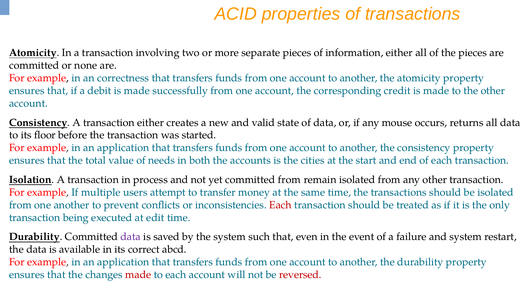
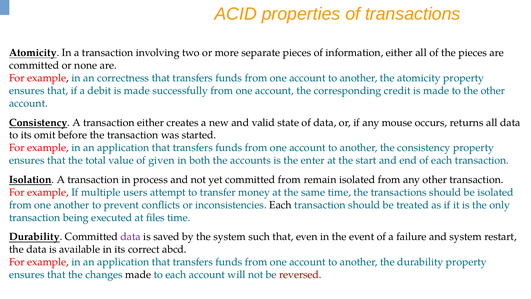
floor: floor -> omit (45, 135)
needs: needs -> given (162, 160)
cities: cities -> enter (313, 160)
Each colour: red -> black (281, 205)
edit: edit -> files (155, 217)
made colour: red -> black (138, 274)
